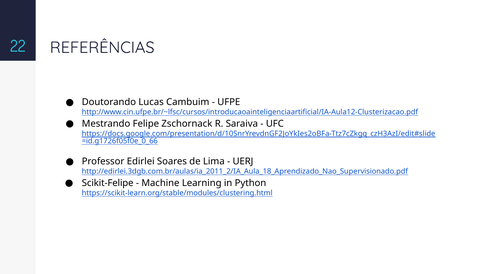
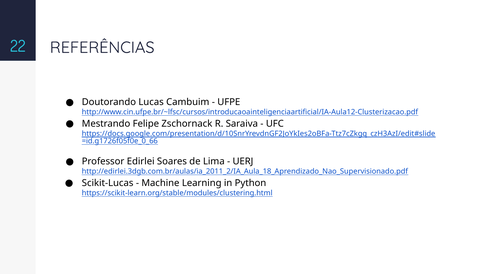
Scikit-Felipe: Scikit-Felipe -> Scikit-Lucas (108, 183)
